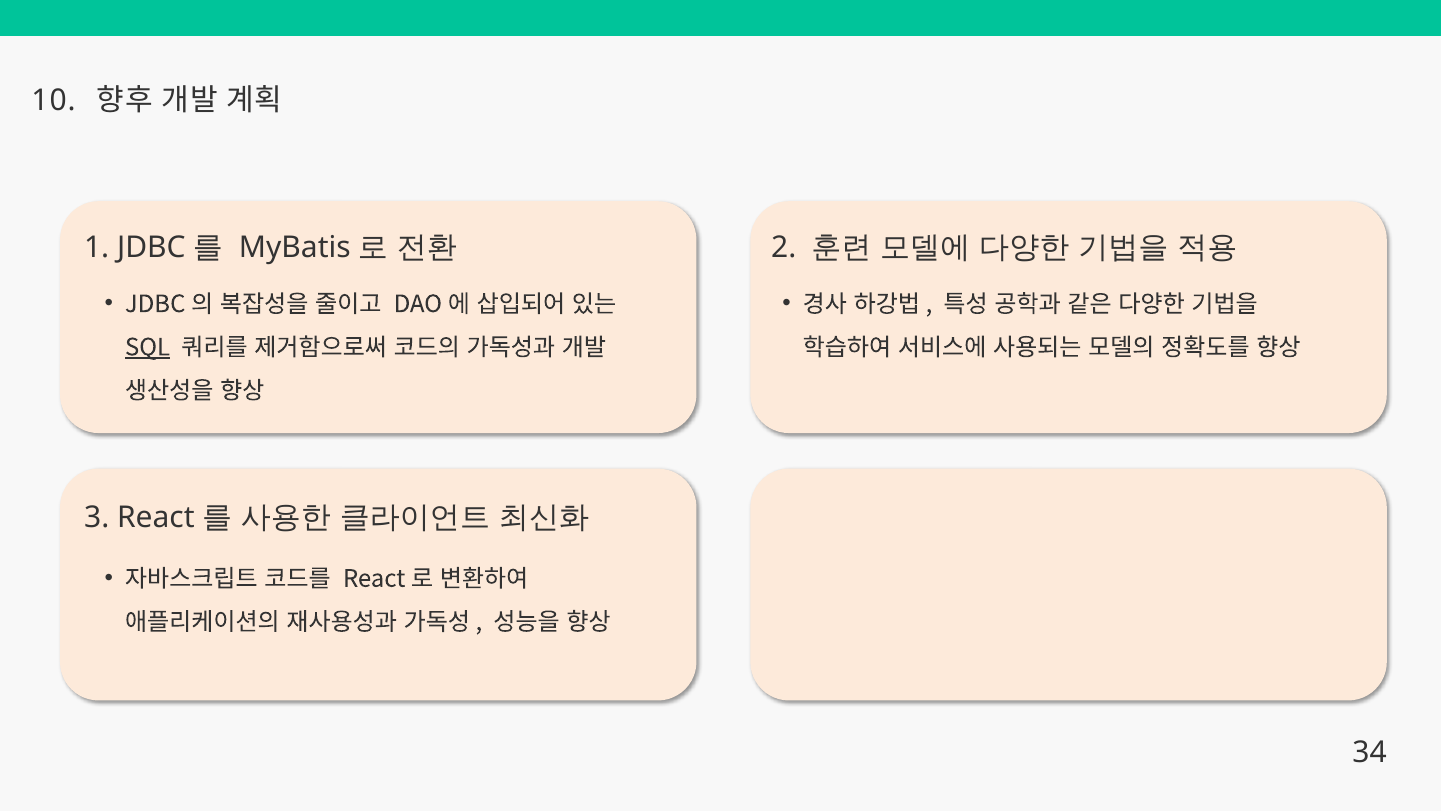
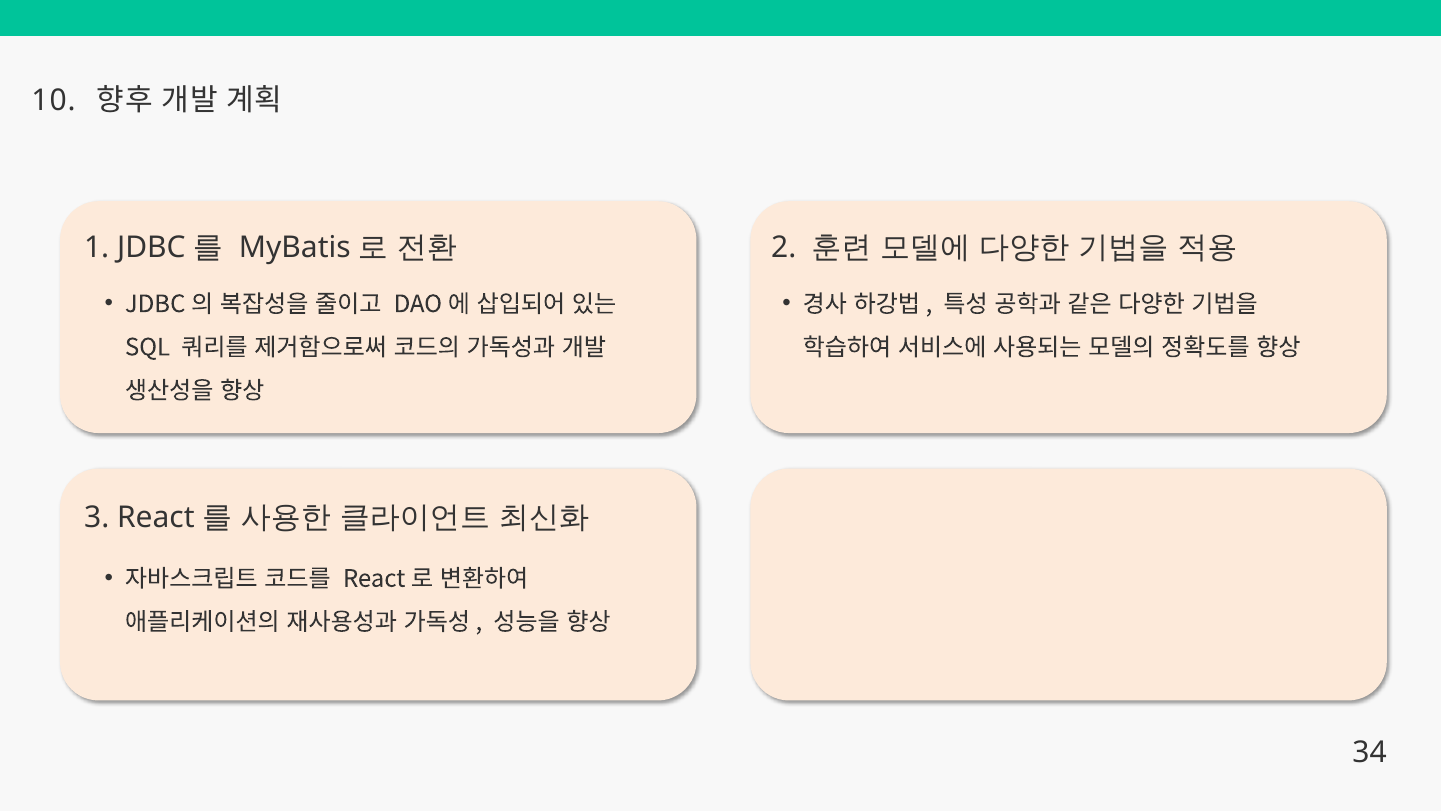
SQL underline: present -> none (147, 347)
